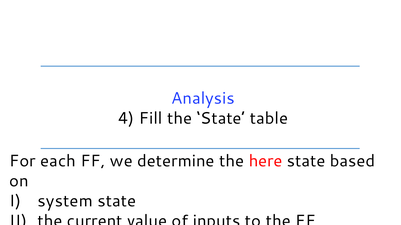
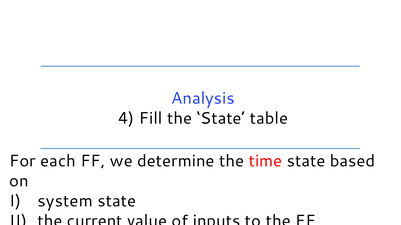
here: here -> time (266, 161)
